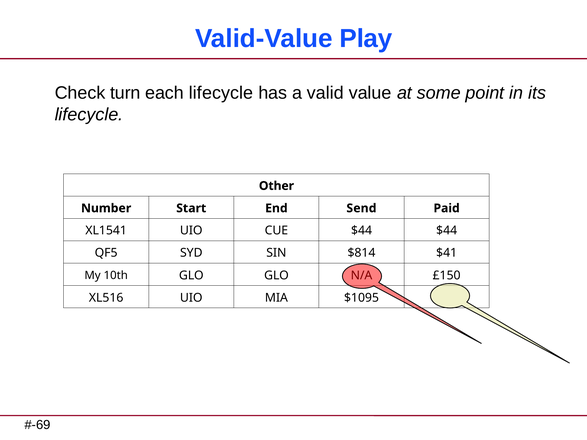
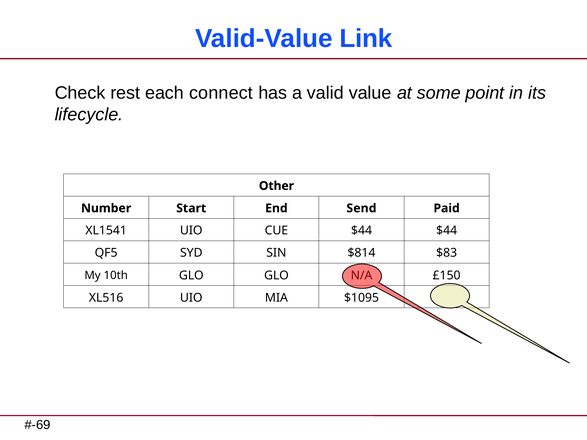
Play: Play -> Link (366, 38)
turn: turn -> rest (125, 93)
each lifecycle: lifecycle -> connect (221, 93)
$41: $41 -> $83 (447, 253)
